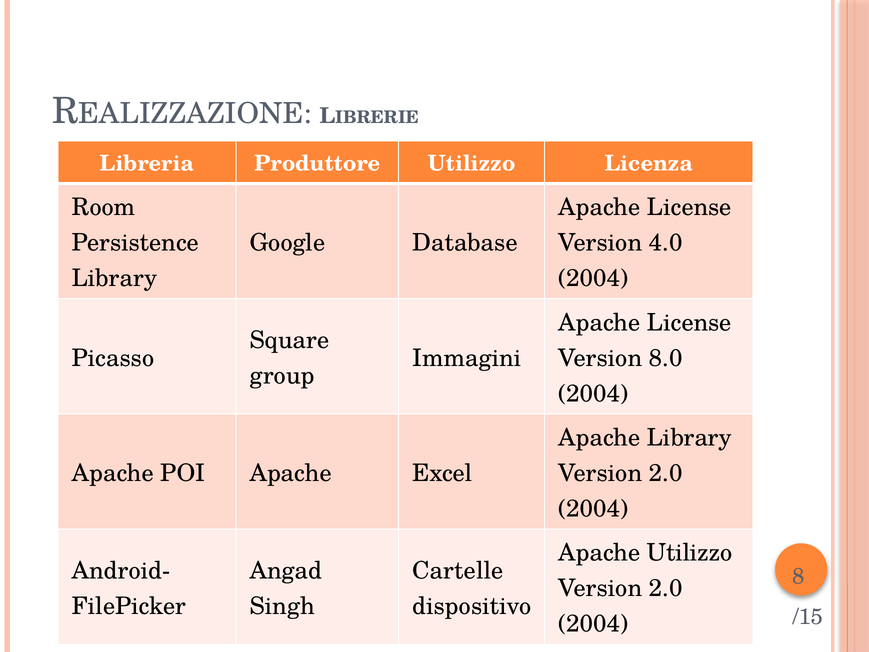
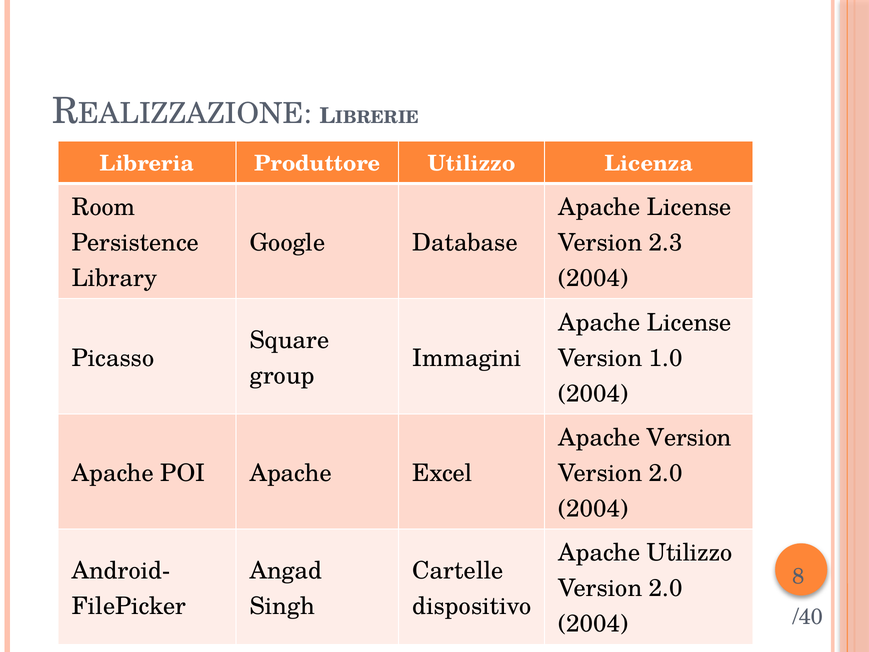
4.0: 4.0 -> 2.3 (666, 243)
8.0: 8.0 -> 1.0 (666, 358)
Apache Library: Library -> Version (689, 438)
/15: /15 -> /40 (808, 617)
